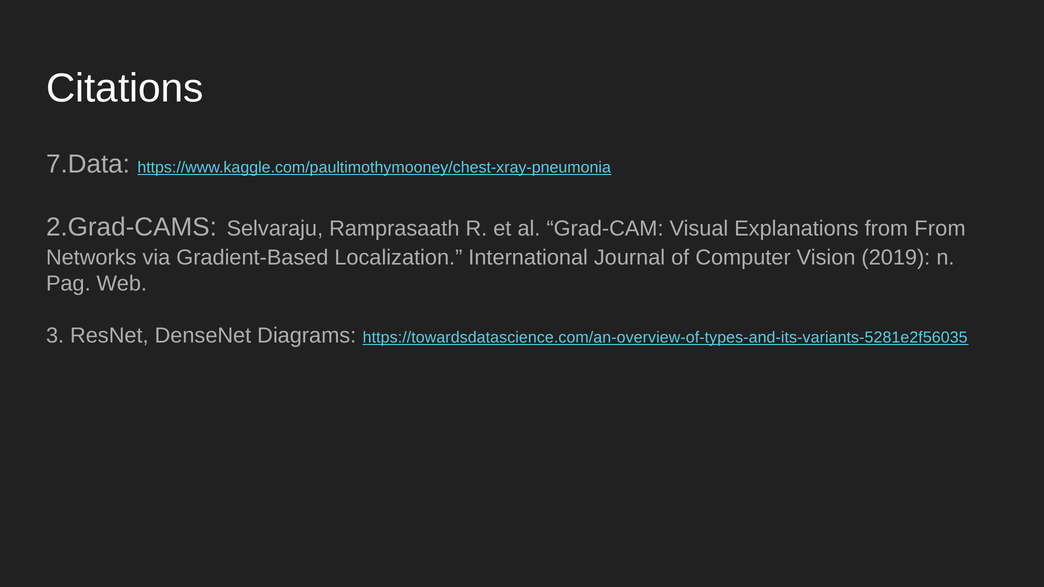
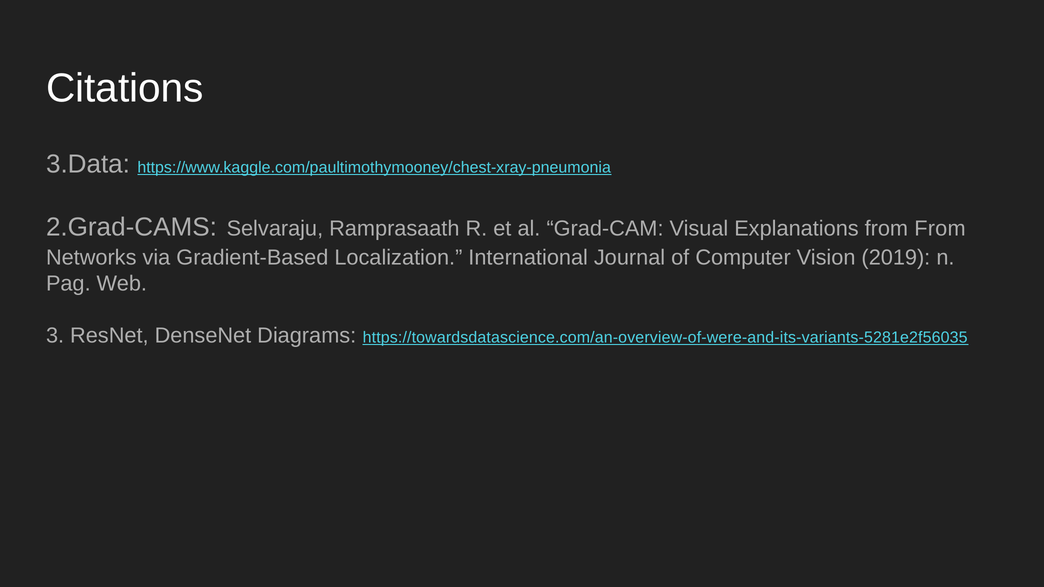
7.Data: 7.Data -> 3.Data (88, 164)
https://towardsdatascience.com/an-overview-of-types-and-its-variants-5281e2f56035: https://towardsdatascience.com/an-overview-of-types-and-its-variants-5281e2f56035 -> https://towardsdatascience.com/an-overview-of-were-and-its-variants-5281e2f56035 (665, 338)
